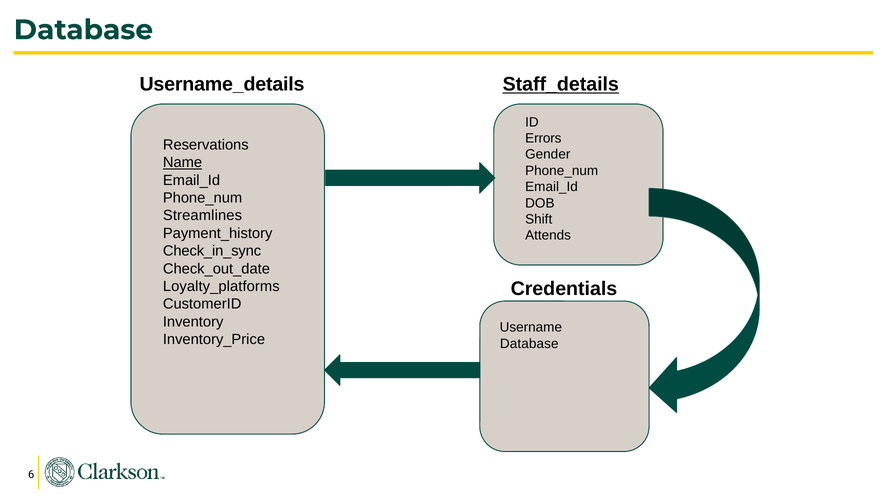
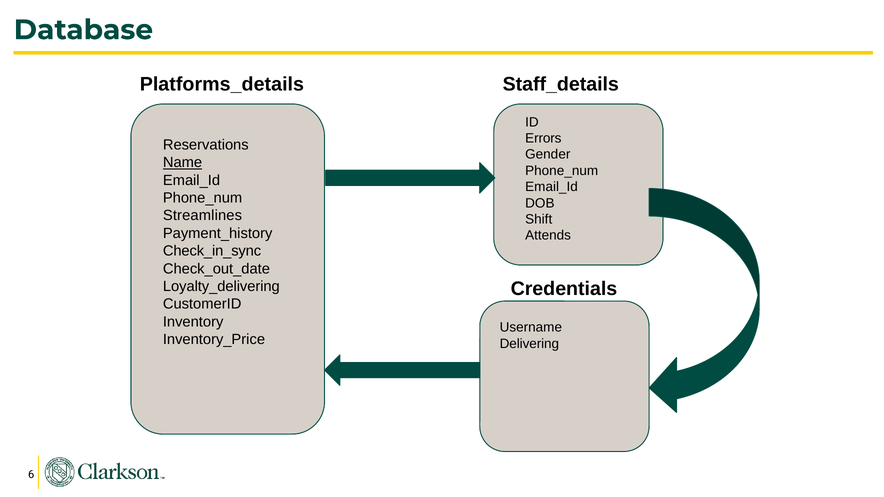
Username_details: Username_details -> Platforms_details (222, 85)
Staff_details underline: present -> none (561, 85)
Loyalty_platforms: Loyalty_platforms -> Loyalty_delivering (221, 286)
Database: Database -> Delivering (529, 344)
